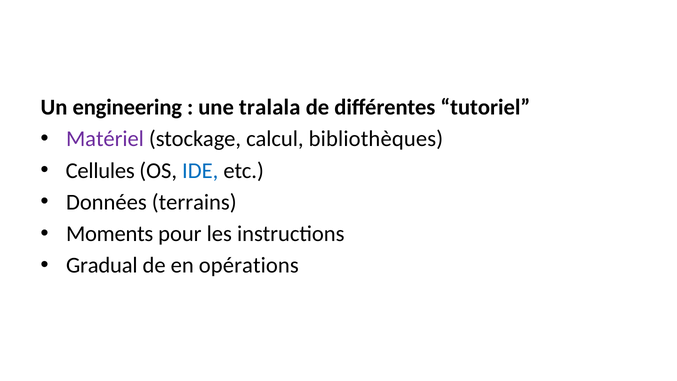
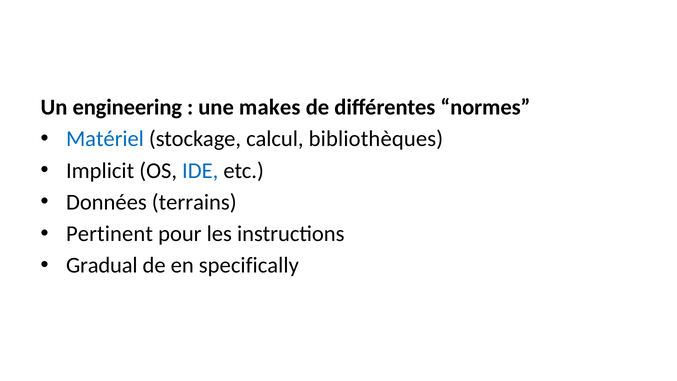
tralala: tralala -> makes (270, 107)
tutoriel: tutoriel -> normes (485, 107)
Matériel colour: purple -> blue (105, 139)
Cellules: Cellules -> Implicit (100, 171)
Moments: Moments -> Pertinent (109, 234)
opérations: opérations -> specifically (249, 265)
